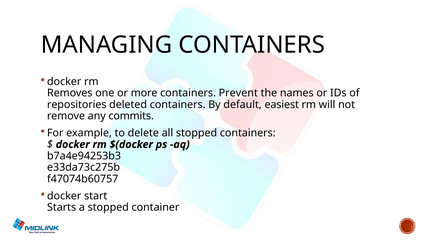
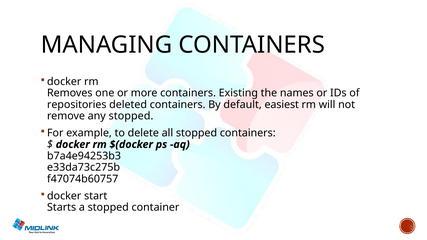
Prevent: Prevent -> Existing (238, 93)
any commits: commits -> stopped (131, 116)
